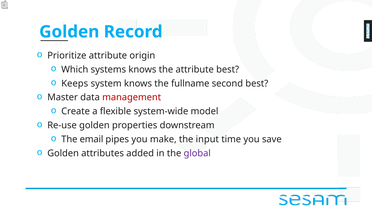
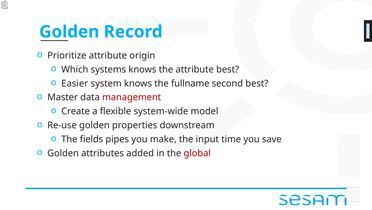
Keeps: Keeps -> Easier (75, 83)
email: email -> fields (91, 139)
global colour: purple -> red (197, 153)
